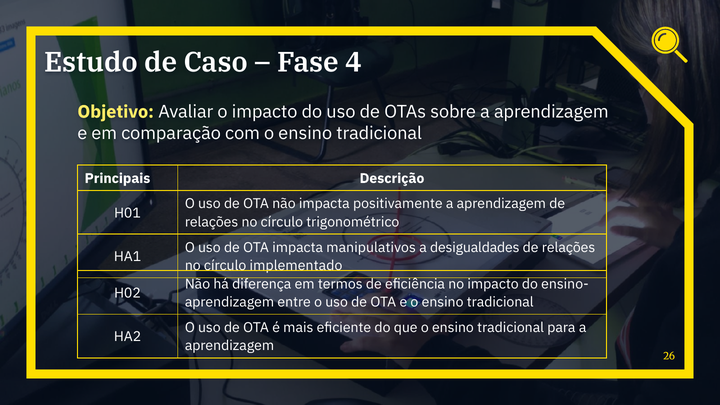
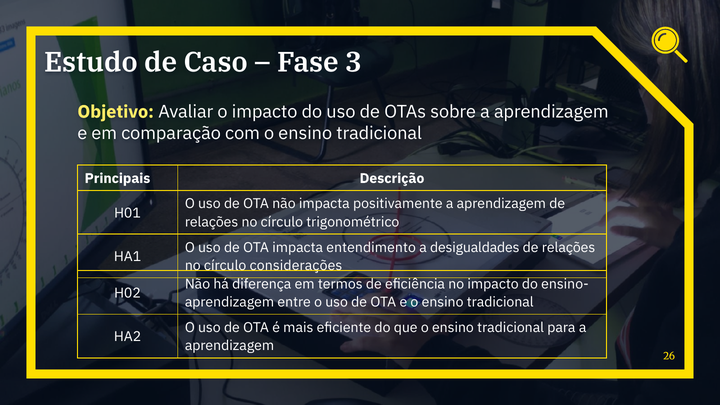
4: 4 -> 3 (354, 63)
manipulativos: manipulativos -> entendimento (371, 247)
implementado: implementado -> considerações (296, 266)
